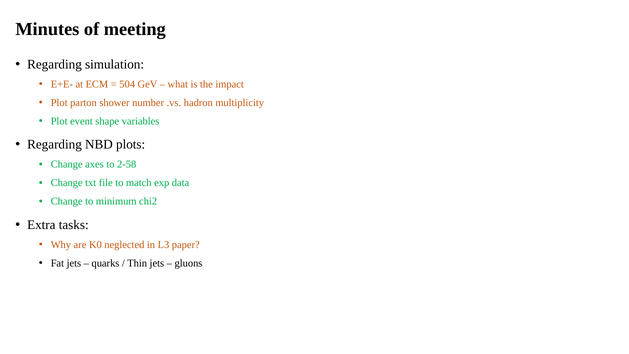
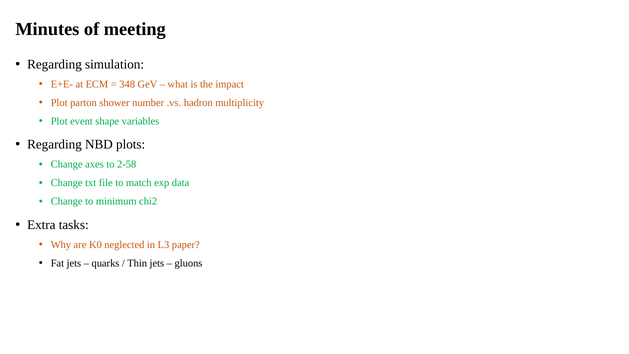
504: 504 -> 348 (127, 84)
